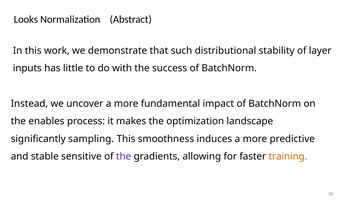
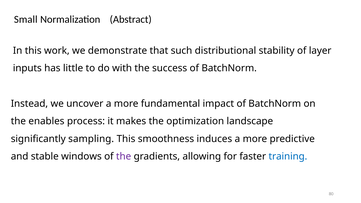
Looks: Looks -> Small (26, 19)
sensitive: sensitive -> windows (81, 156)
training colour: orange -> blue (288, 156)
